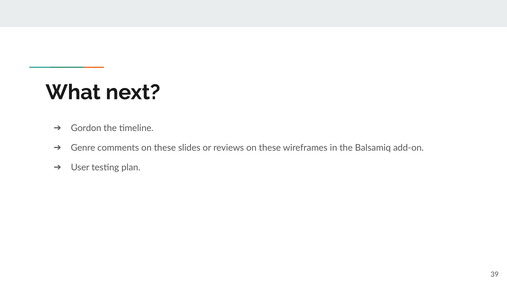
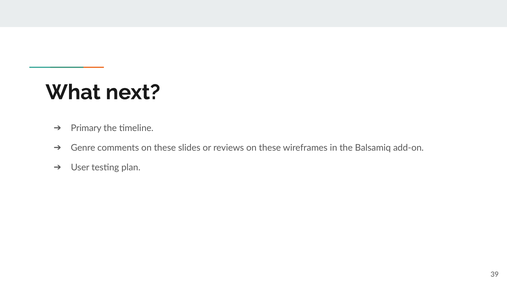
Gordon: Gordon -> Primary (86, 128)
